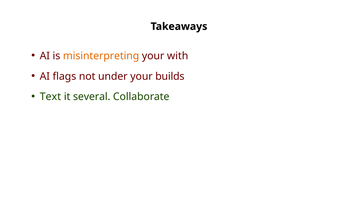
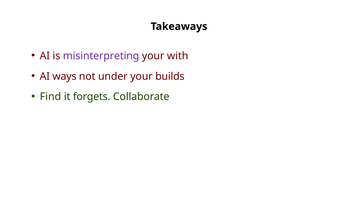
misinterpreting colour: orange -> purple (101, 56)
flags: flags -> ways (64, 76)
Text: Text -> Find (50, 96)
several: several -> forgets (92, 96)
